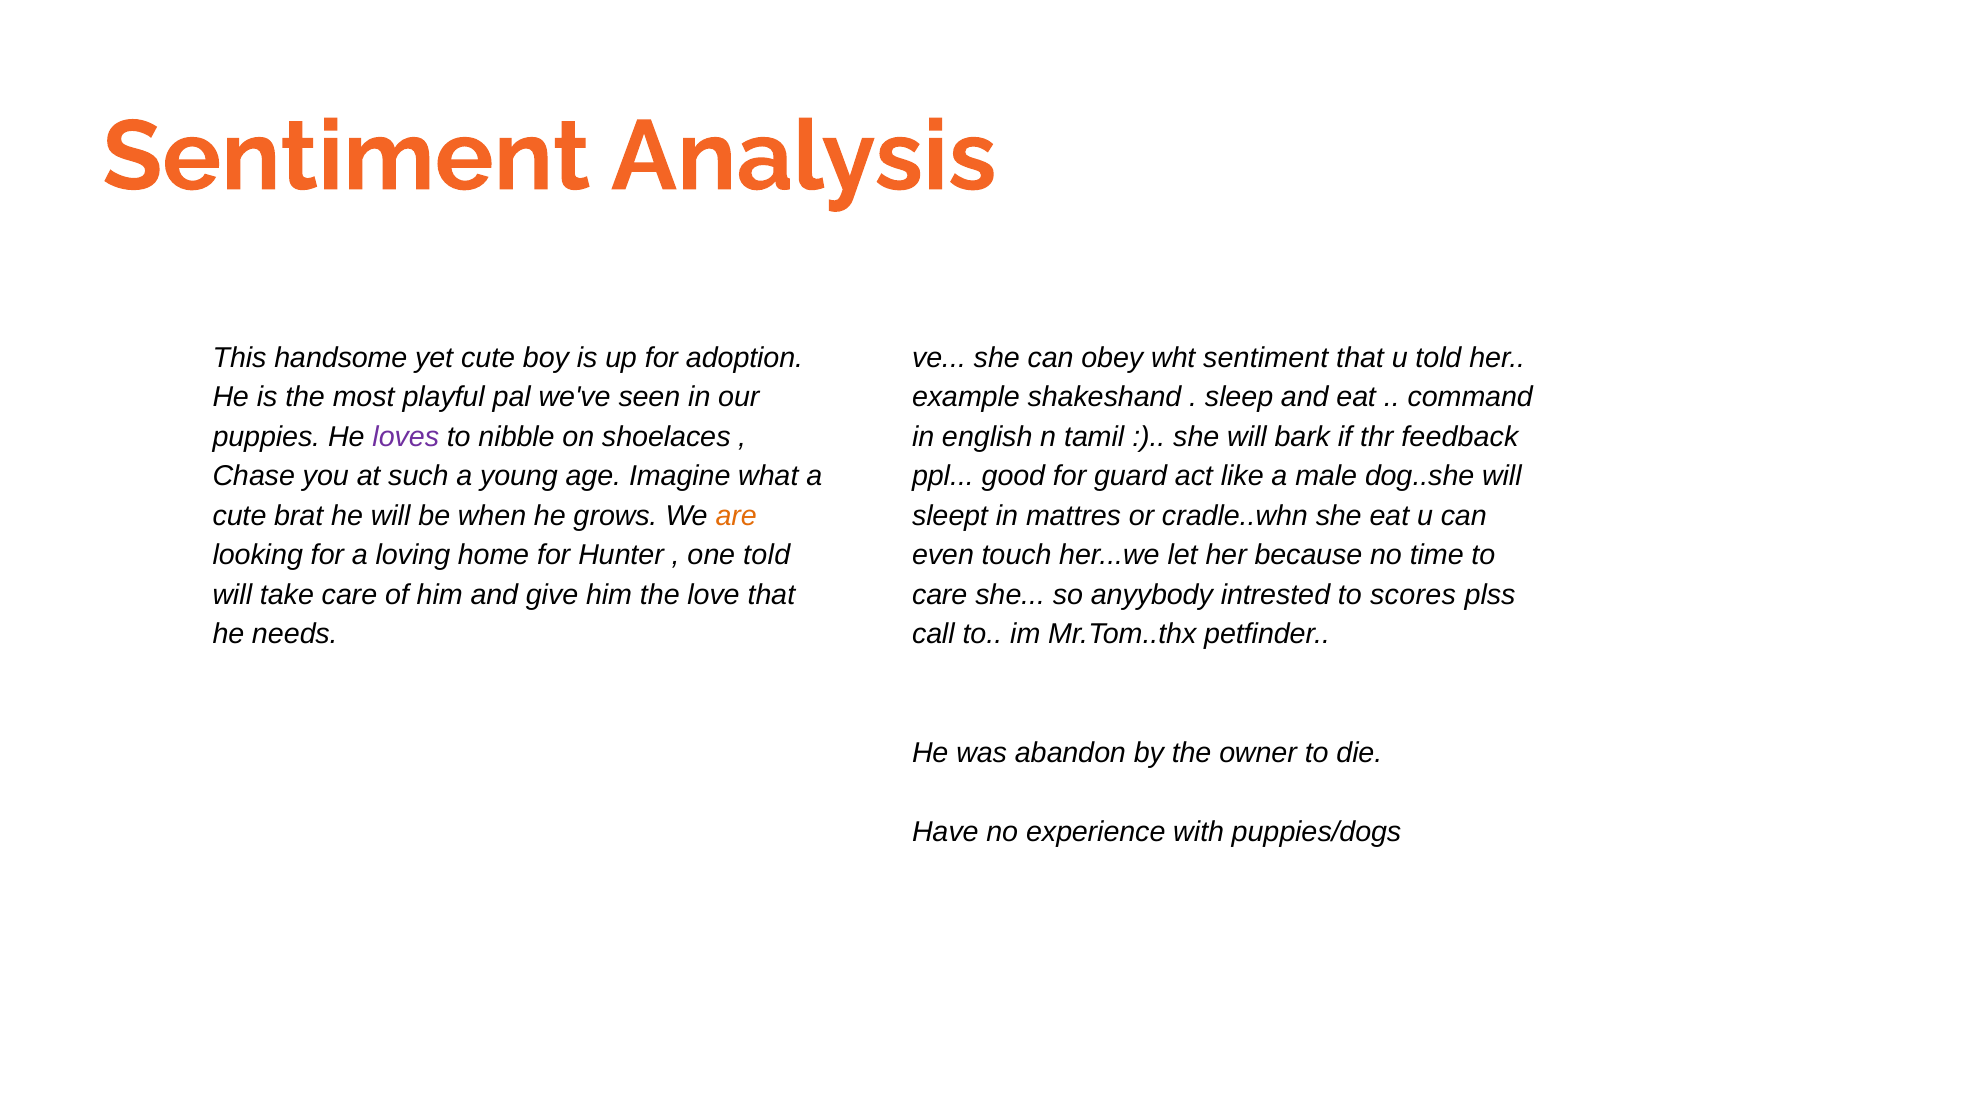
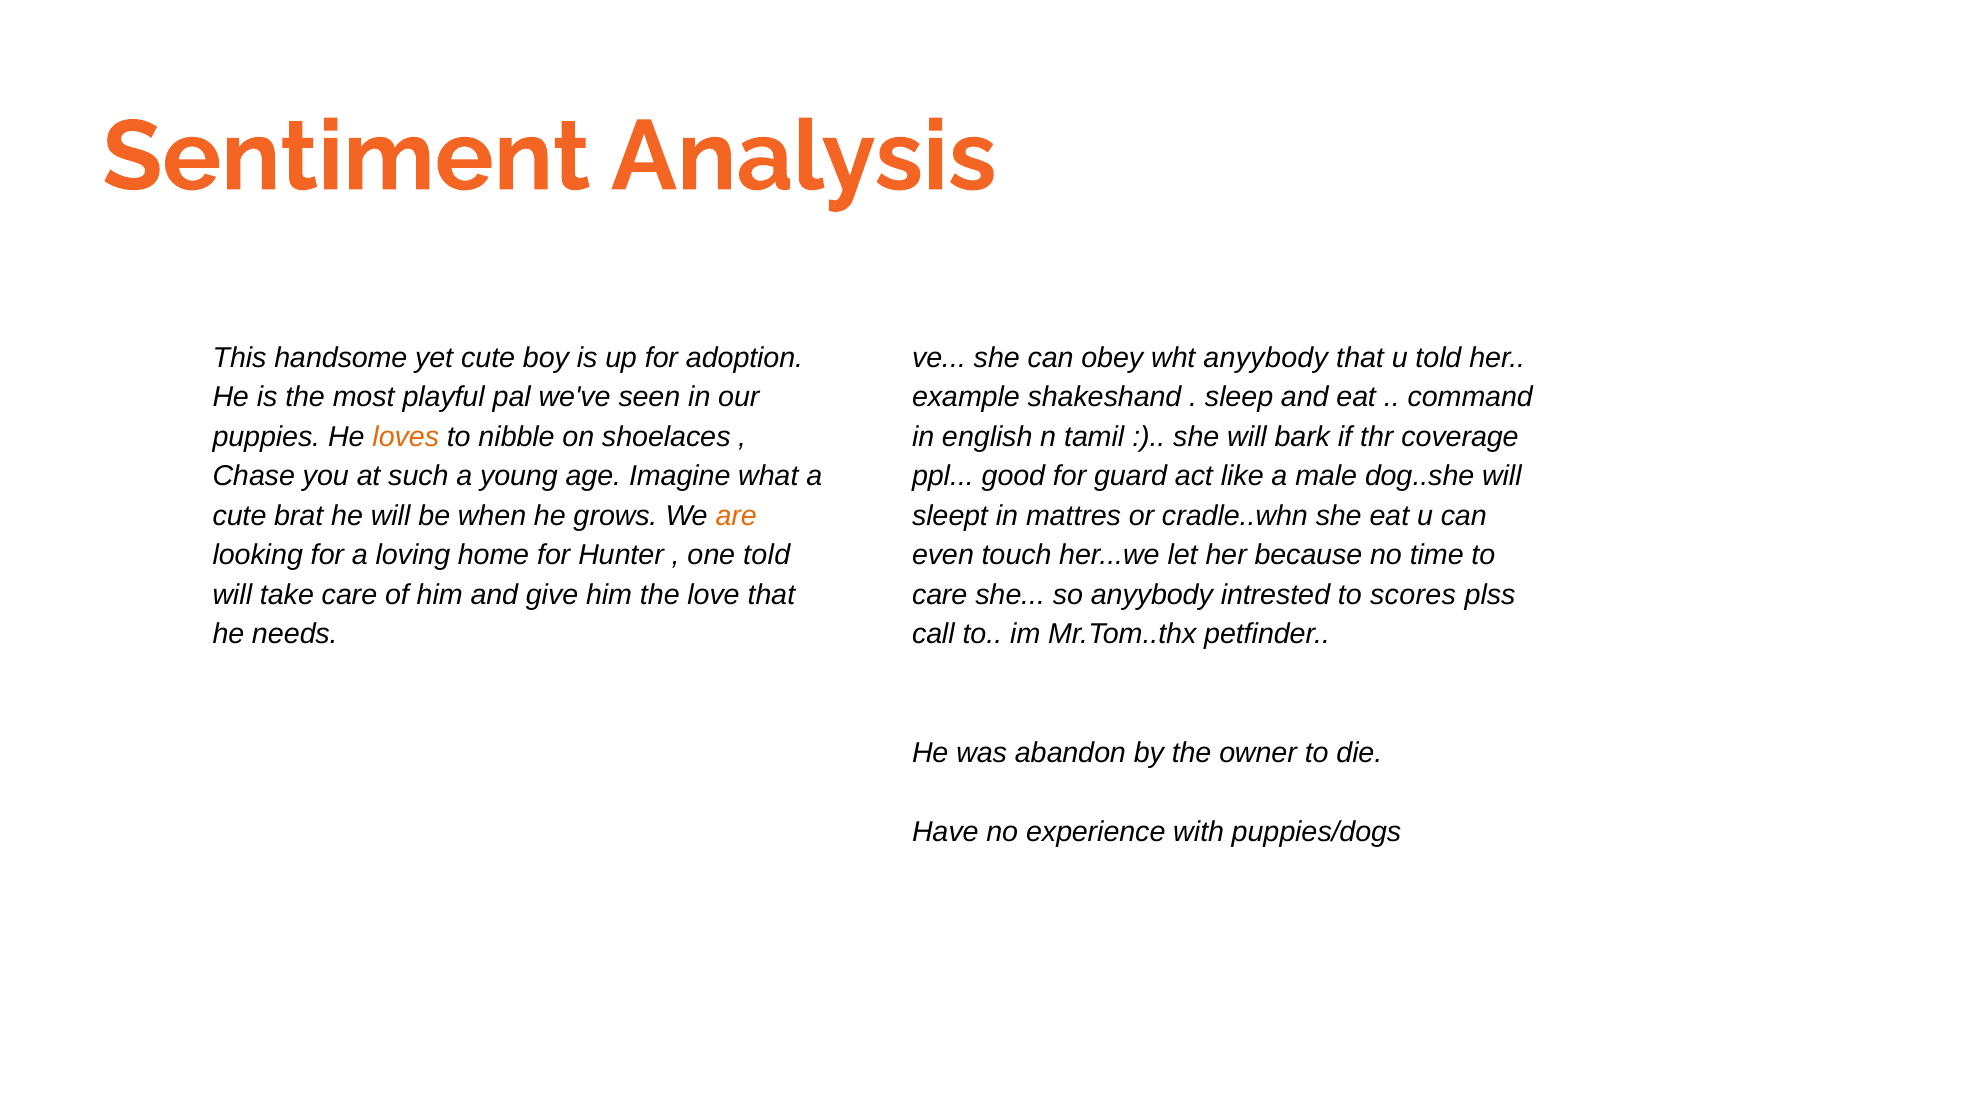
wht sentiment: sentiment -> anyybody (1266, 358)
loves colour: purple -> orange (406, 437)
feedback: feedback -> coverage (1460, 437)
